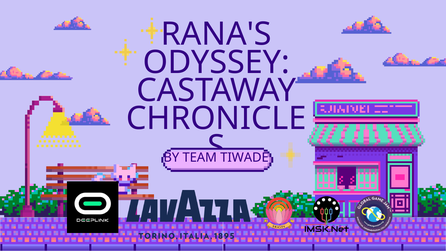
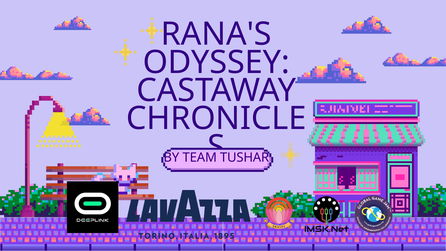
TIWADE: TIWADE -> TUSHAR (245, 158)
